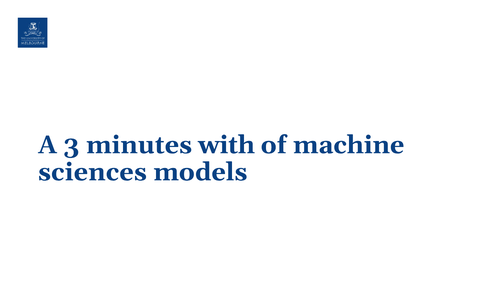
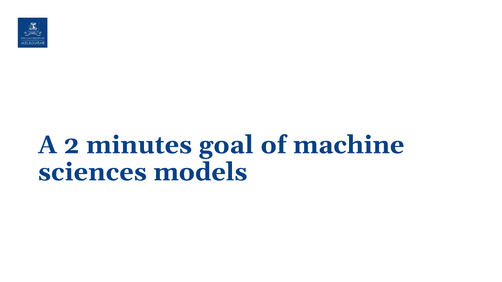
3: 3 -> 2 (71, 145)
with: with -> goal (226, 145)
